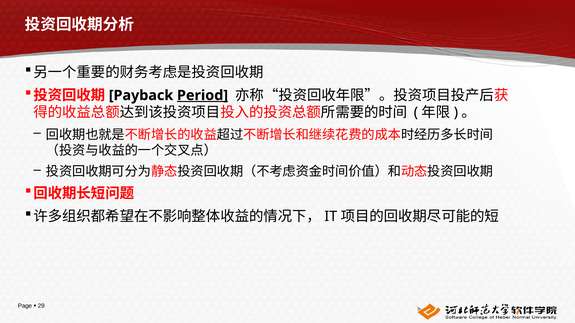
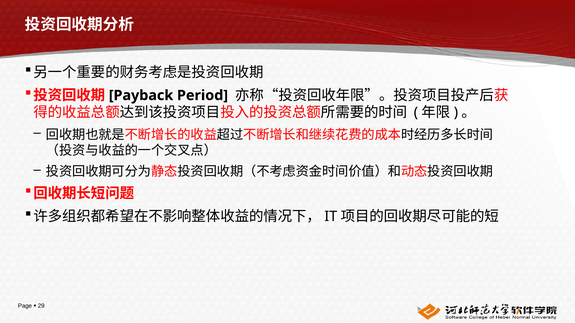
Period underline: present -> none (203, 95)
